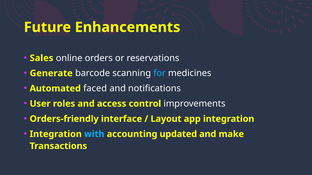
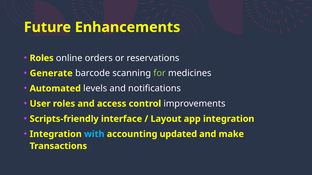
Sales: Sales -> Roles (42, 58)
for colour: light blue -> light green (160, 73)
faced: faced -> levels (95, 89)
Orders-friendly: Orders-friendly -> Scripts-friendly (64, 119)
